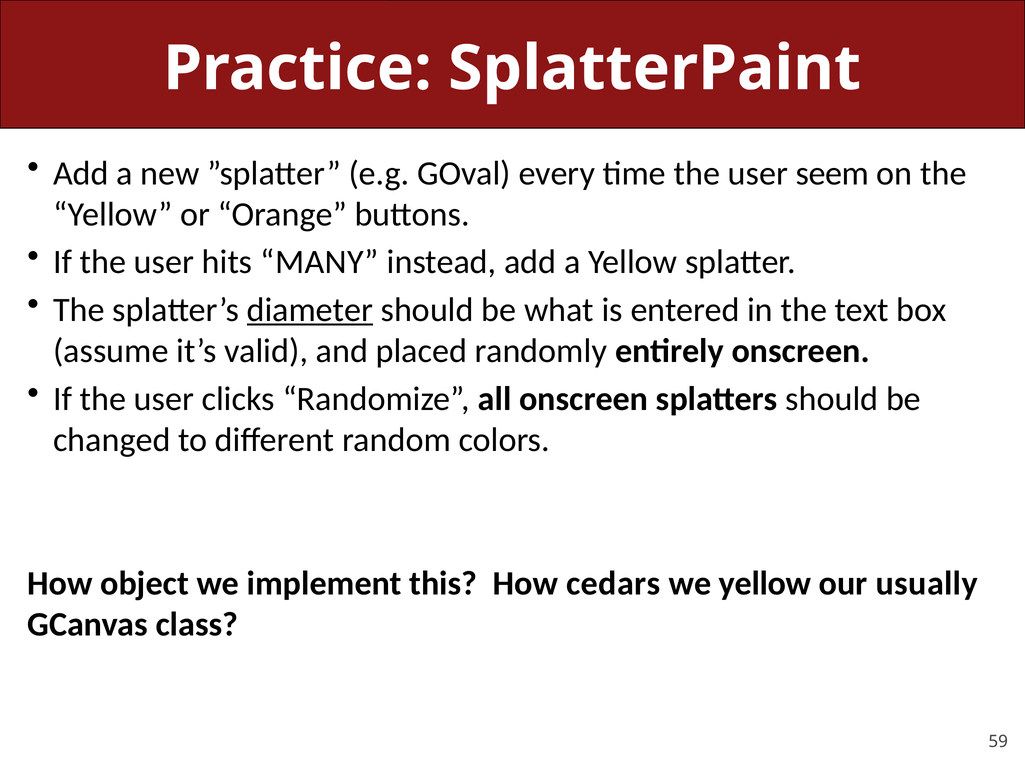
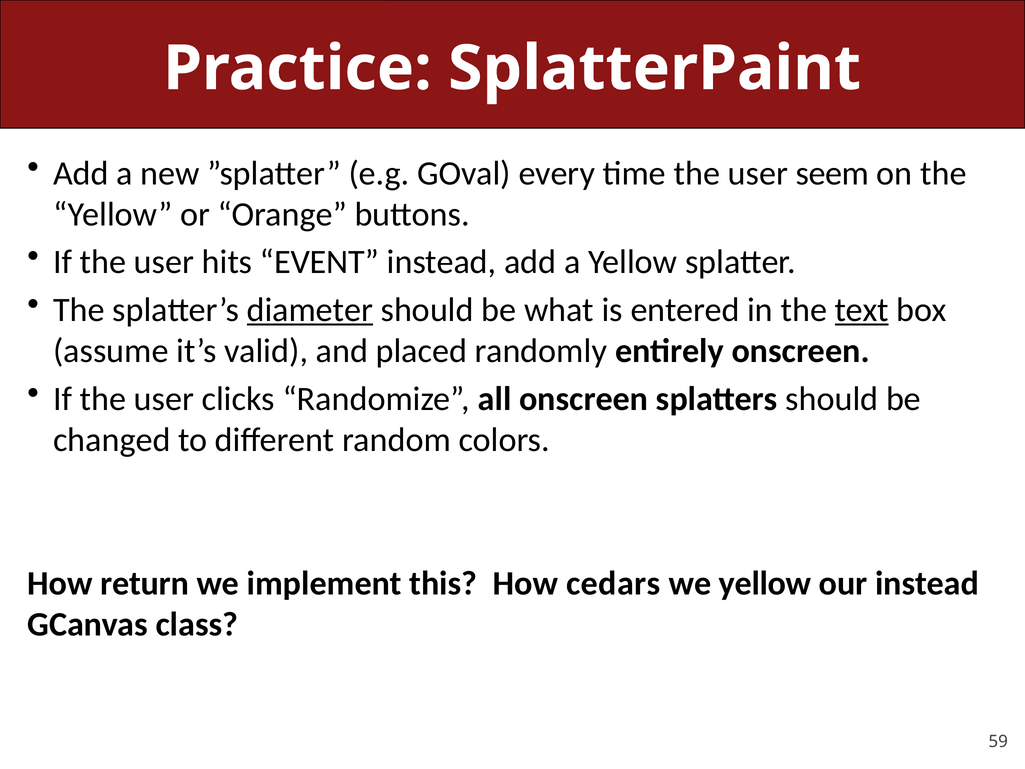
MANY: MANY -> EVENT (320, 262)
text underline: none -> present (862, 310)
object: object -> return (145, 583)
our usually: usually -> instead (927, 583)
